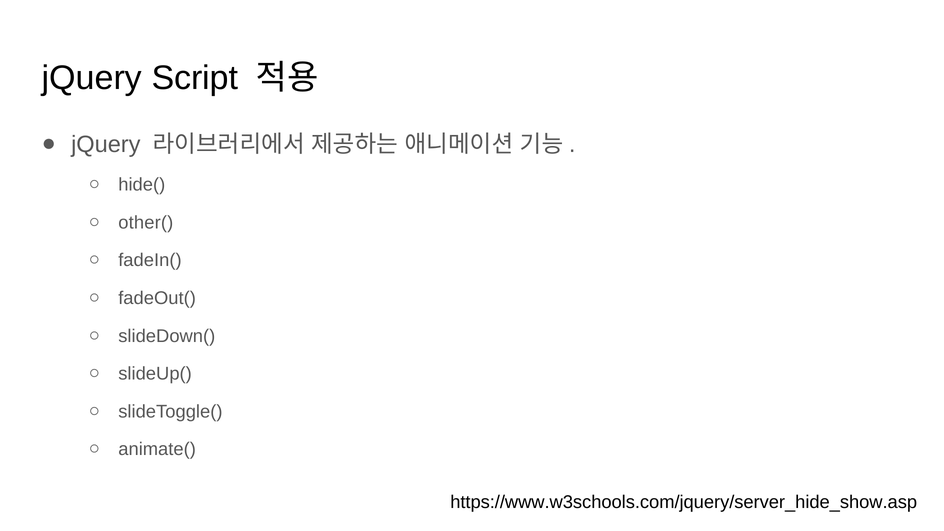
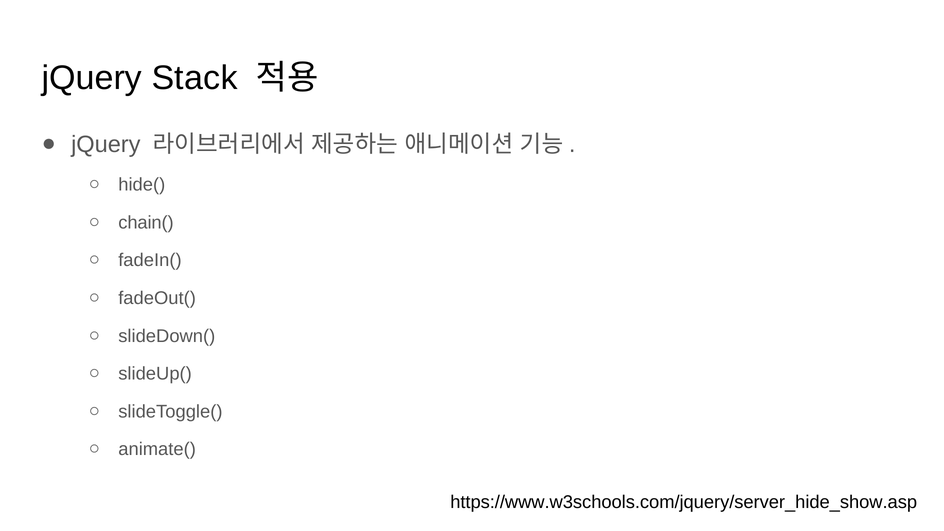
Script: Script -> Stack (195, 78)
other(: other( -> chain( (146, 223)
